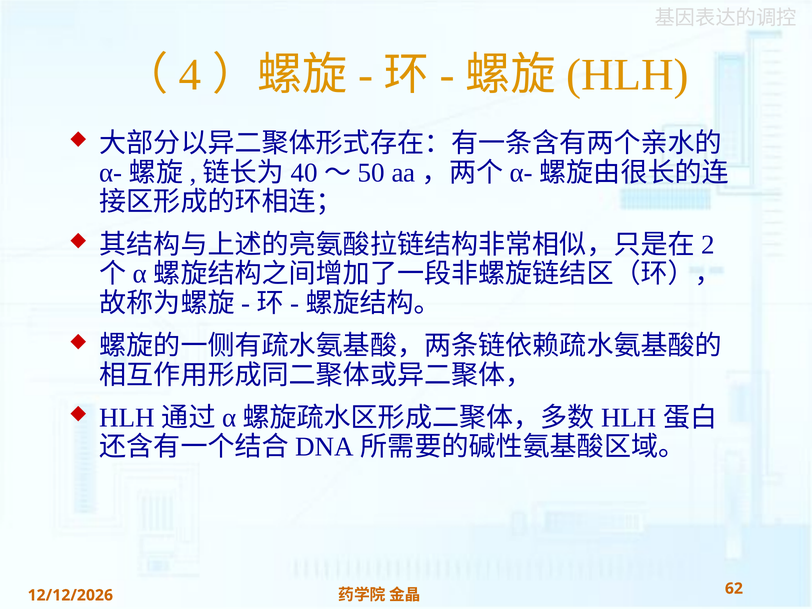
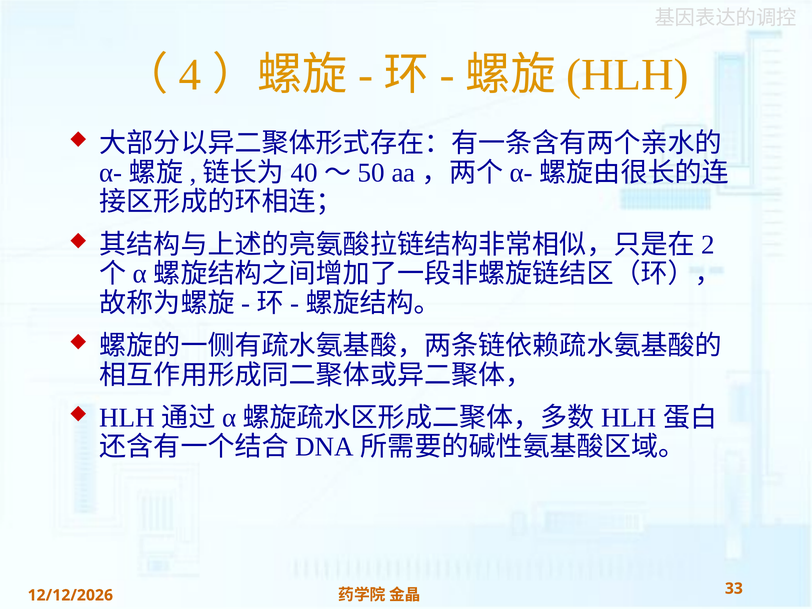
62: 62 -> 33 (734, 589)
